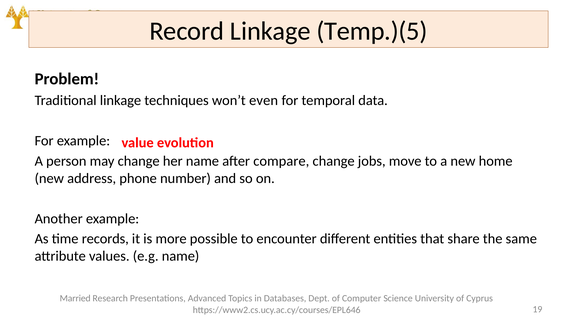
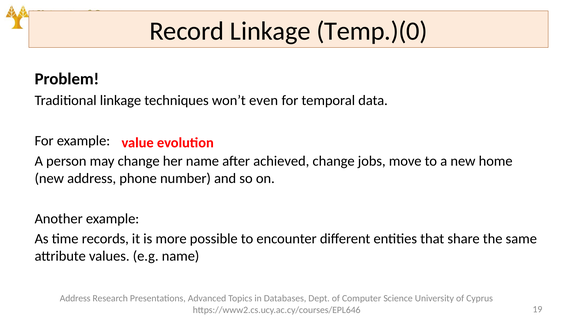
Temp.)(5: Temp.)(5 -> Temp.)(0 (372, 31)
compare: compare -> achieved (281, 161)
Married: Married -> Address (75, 299)
